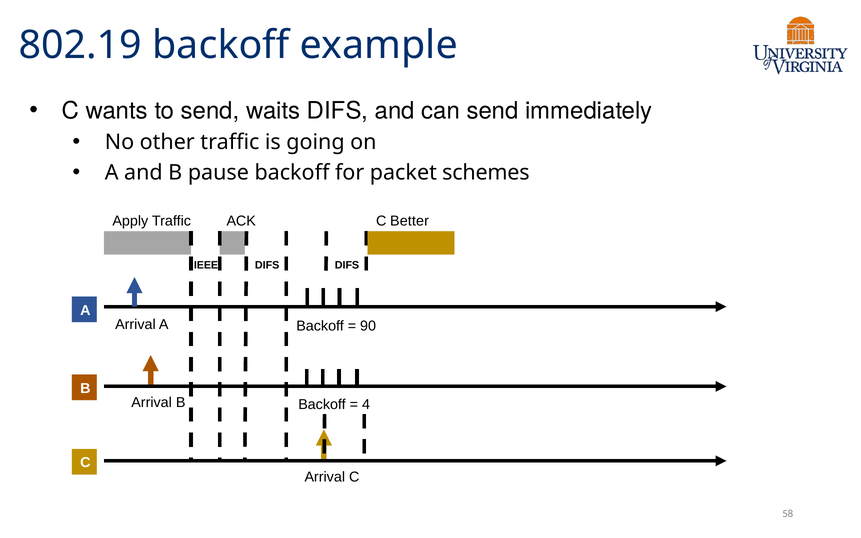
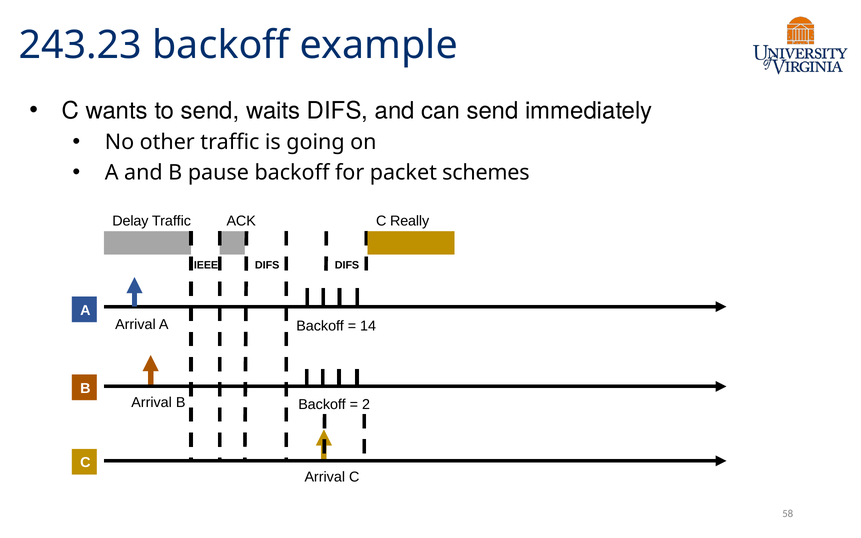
802.19: 802.19 -> 243.23 (80, 45)
Apply: Apply -> Delay (130, 221)
Better: Better -> Really (410, 221)
90: 90 -> 14 (368, 326)
4: 4 -> 2 (366, 405)
